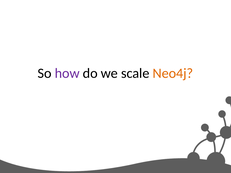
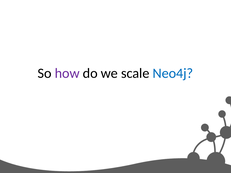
Neo4j colour: orange -> blue (173, 73)
